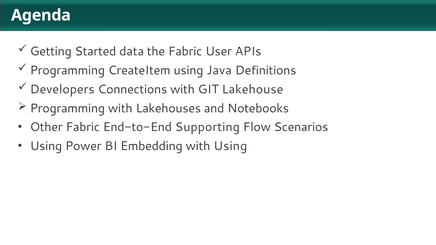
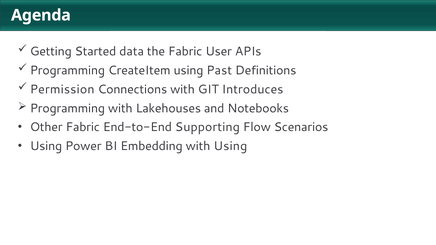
Java: Java -> Past (219, 70)
Developers: Developers -> Permission (62, 89)
Lakehouse: Lakehouse -> Introduces (253, 89)
